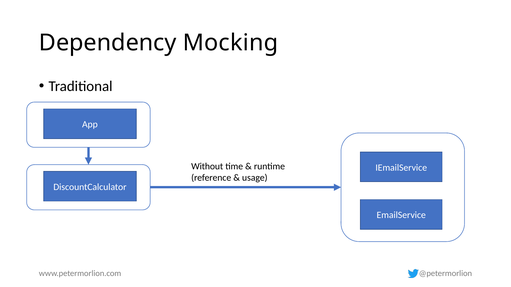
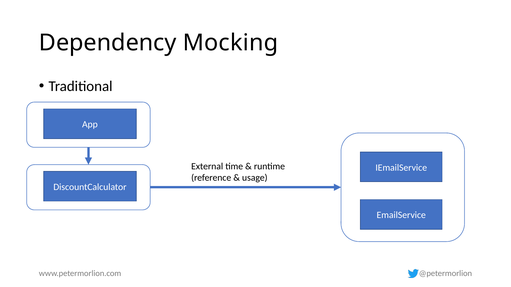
Without: Without -> External (207, 167)
